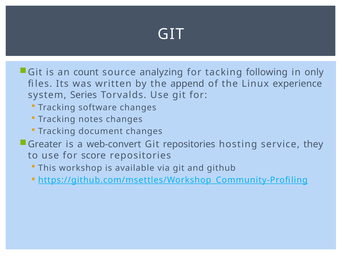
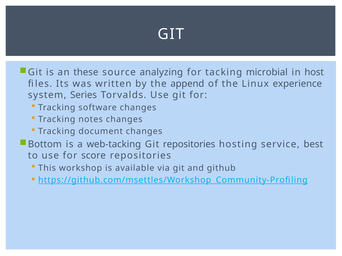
count: count -> these (86, 72)
following: following -> microbial (267, 72)
only: only -> host (314, 72)
Greater: Greater -> Bottom (45, 144)
web-convert: web-convert -> web-tacking (114, 144)
they: they -> best (313, 144)
